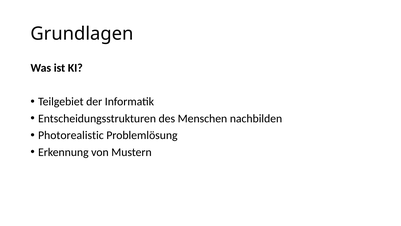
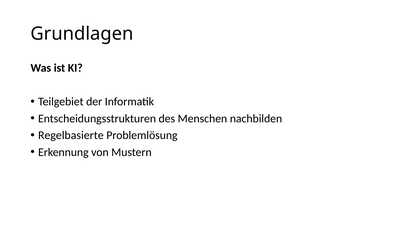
Photorealistic: Photorealistic -> Regelbasierte (71, 135)
